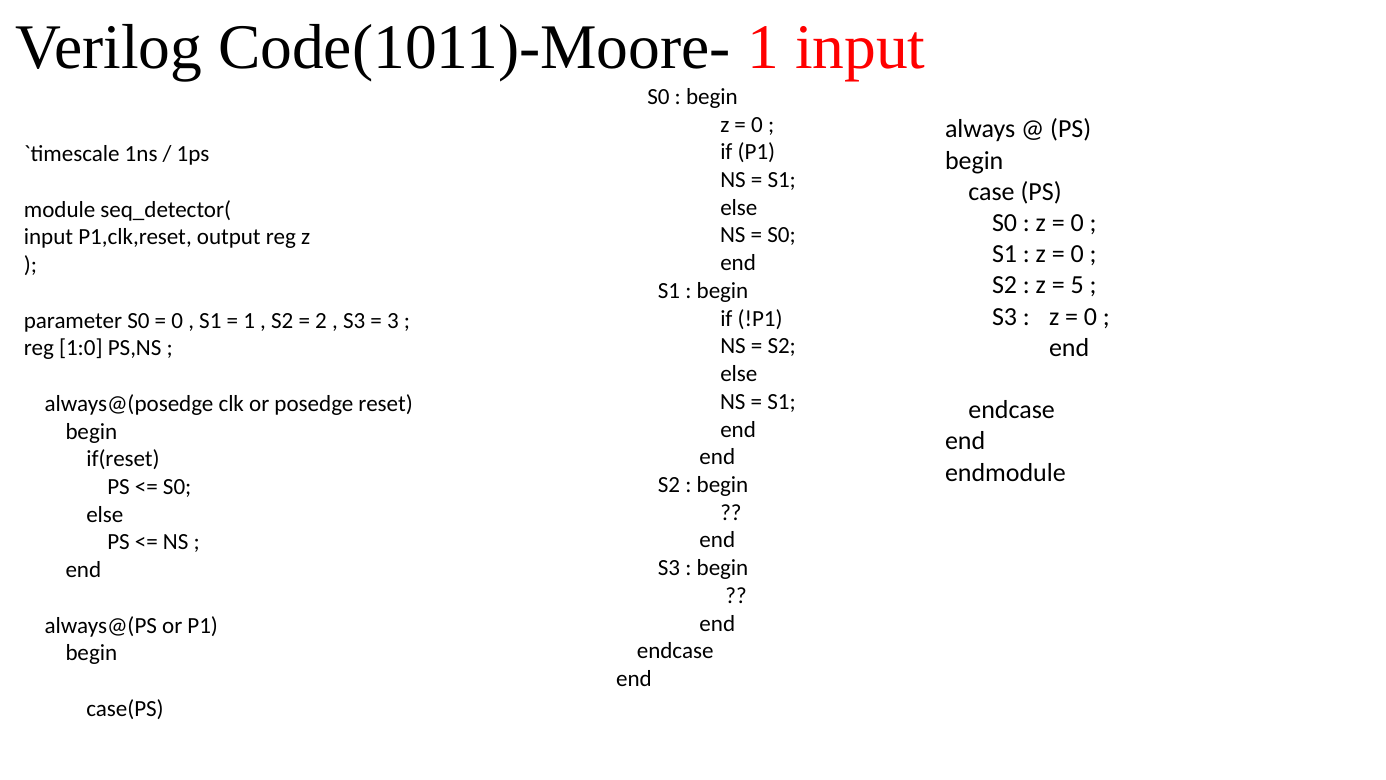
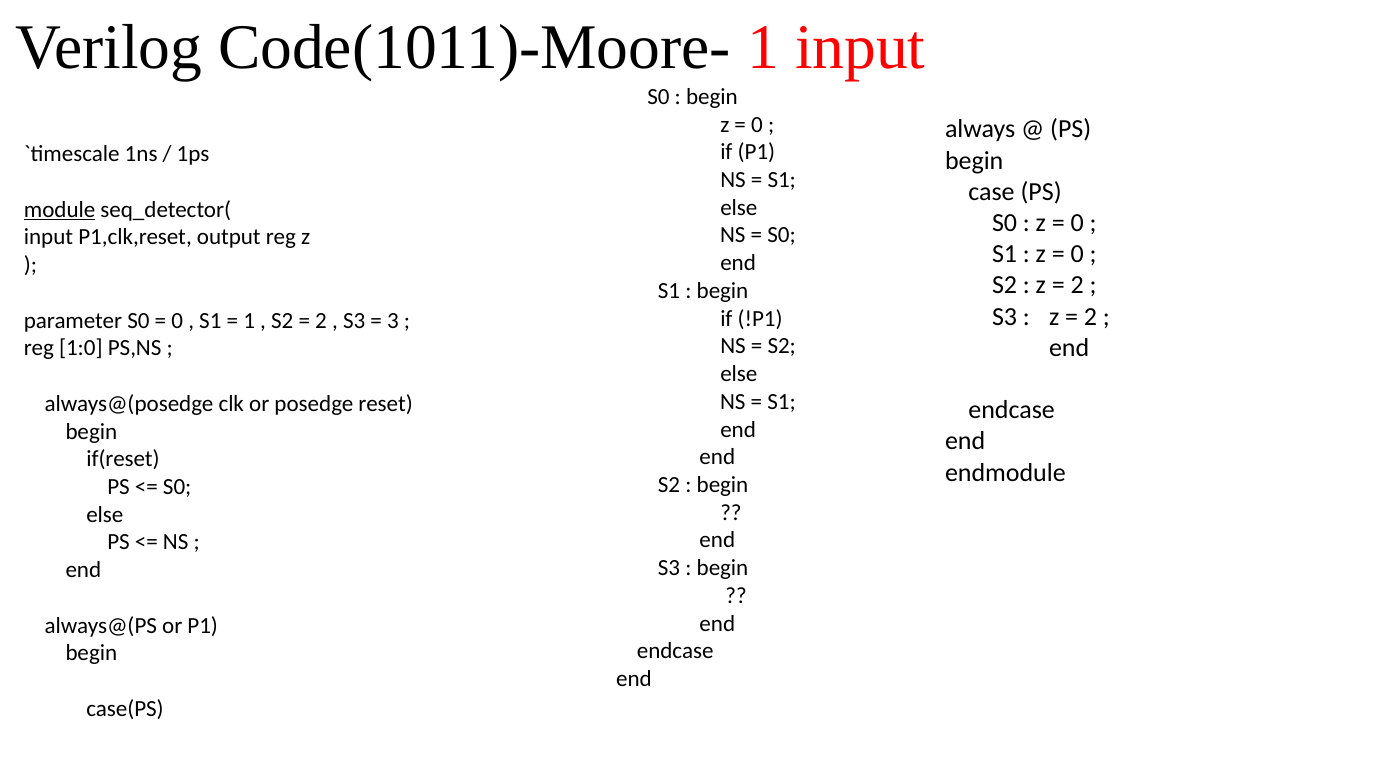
module underline: none -> present (60, 210)
5: 5 -> 2 (1077, 285)
0: 0 -> 2 (1090, 316)
